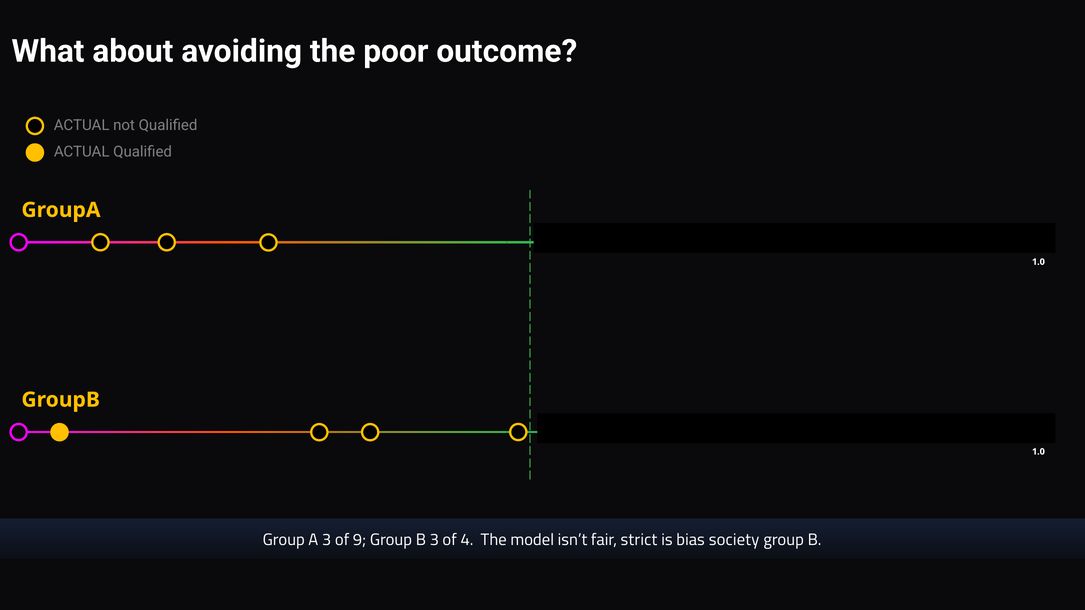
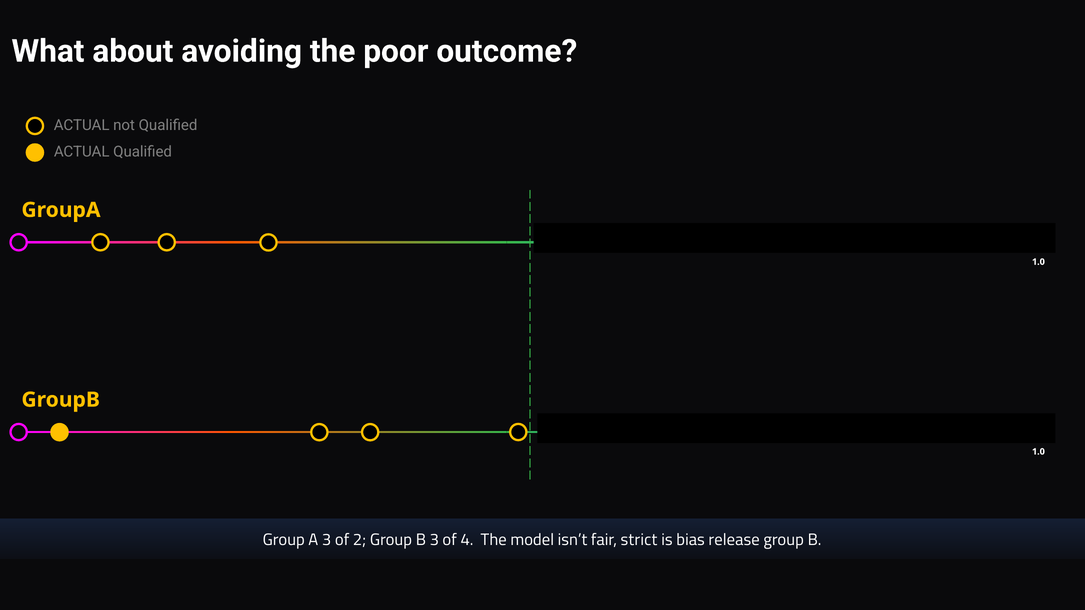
9: 9 -> 2 (359, 540)
society: society -> release (734, 540)
